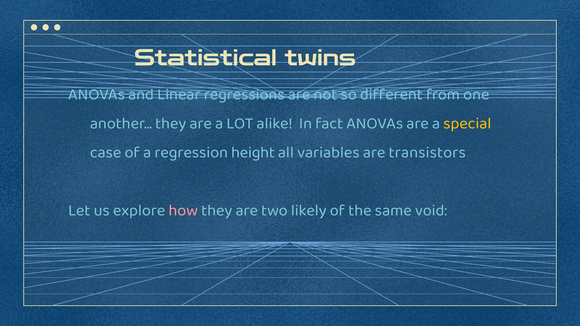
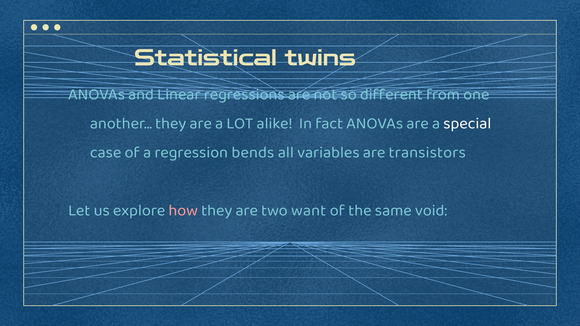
special colour: yellow -> white (467, 123)
height: height -> bends (253, 152)
likely: likely -> want (309, 210)
